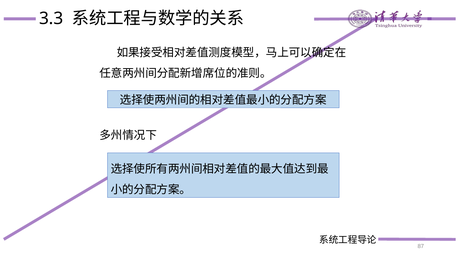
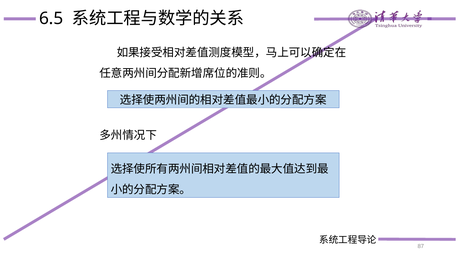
3.3: 3.3 -> 6.5 (51, 19)
